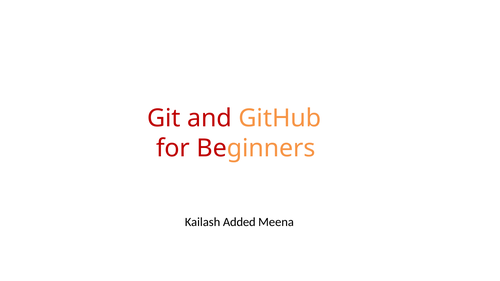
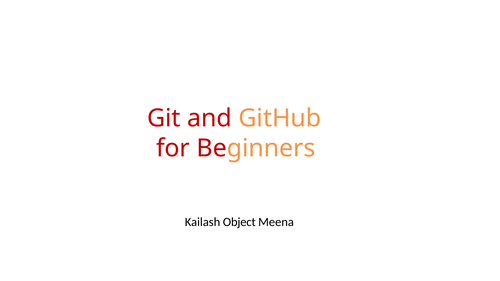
Added: Added -> Object (239, 222)
